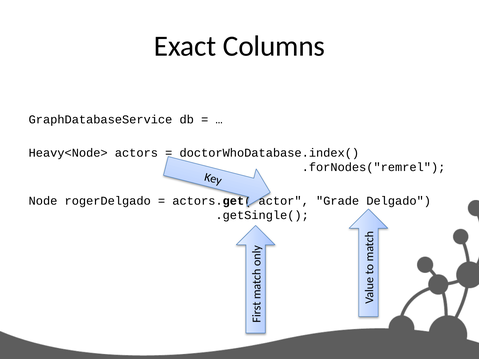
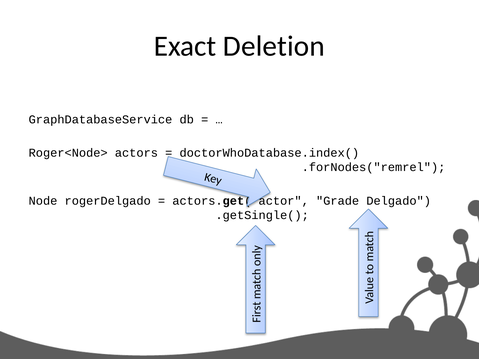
Columns: Columns -> Deletion (274, 46)
Heavy<Node>: Heavy<Node> -> Roger<Node> (68, 153)
